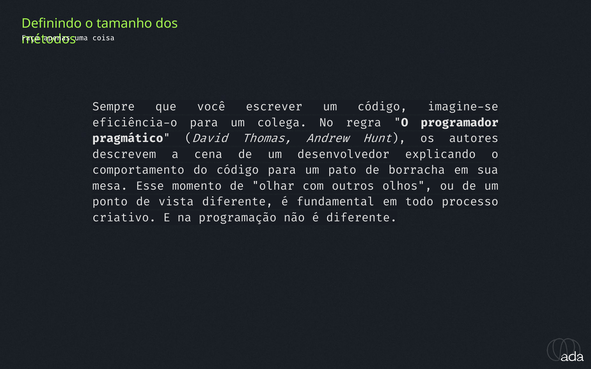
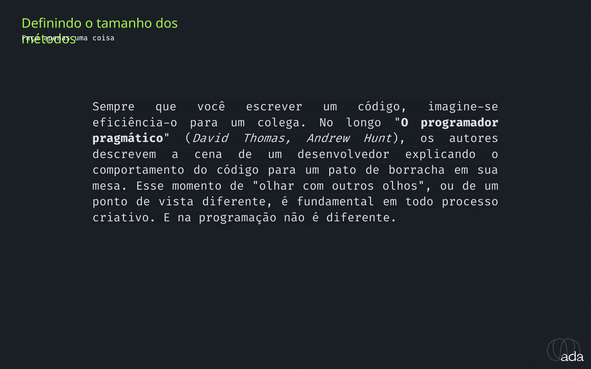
regra: regra -> longo (364, 123)
